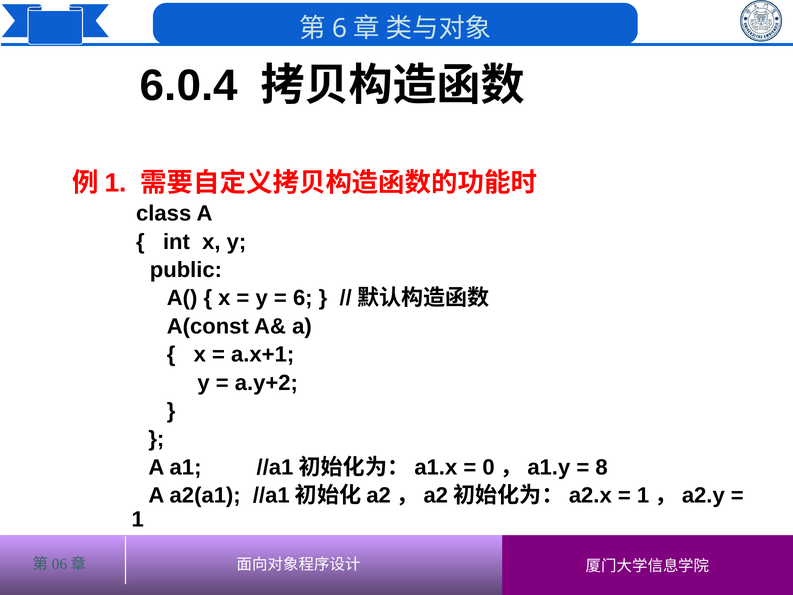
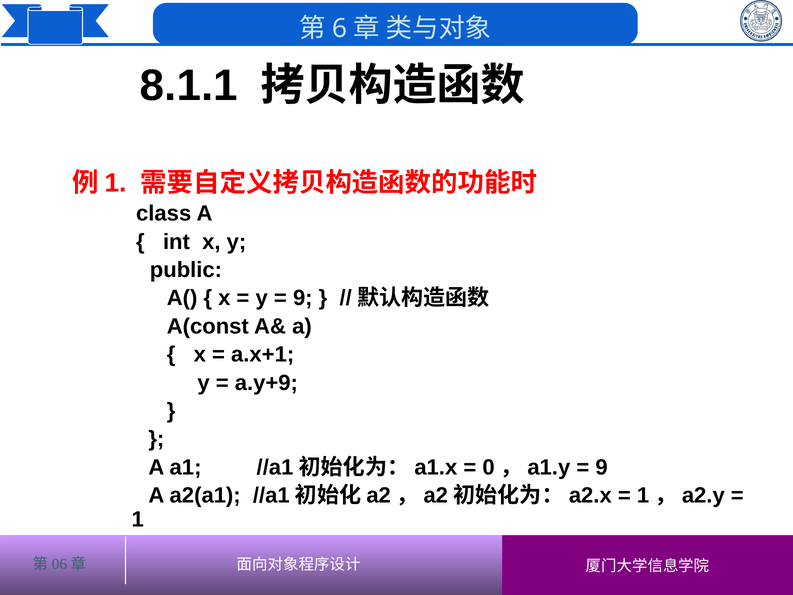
6.0.4: 6.0.4 -> 8.1.1 (189, 85)
6: 6 -> 9 (303, 298)
a.y+2: a.y+2 -> a.y+9 (266, 383)
8: 8 -> 9 (602, 467)
